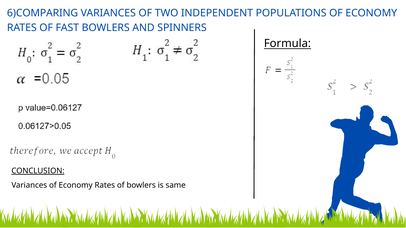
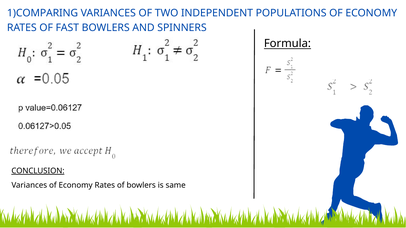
6)COMPARING: 6)COMPARING -> 1)COMPARING (43, 13)
